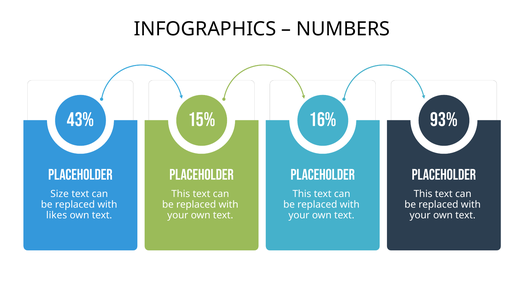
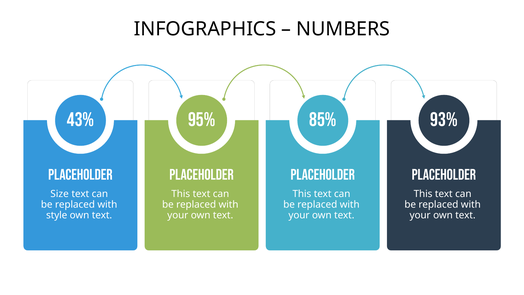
15%: 15% -> 95% (202, 119)
16%: 16% -> 85% (323, 119)
likes: likes -> style (57, 215)
